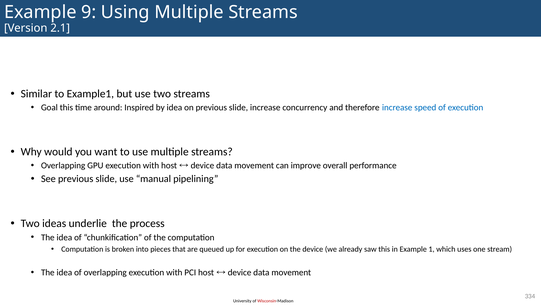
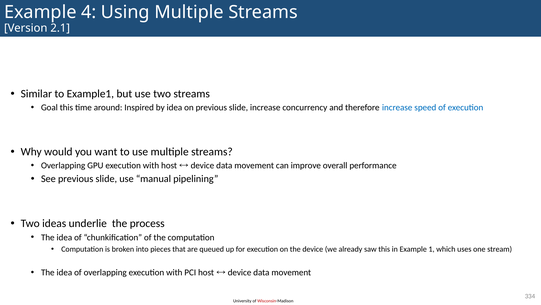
9: 9 -> 4 (89, 12)
